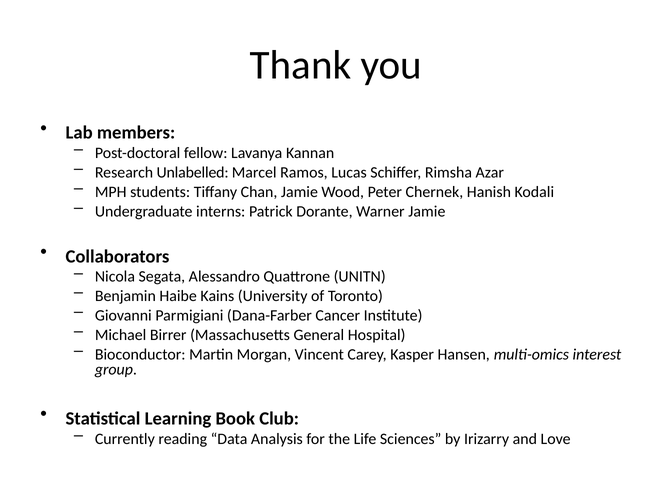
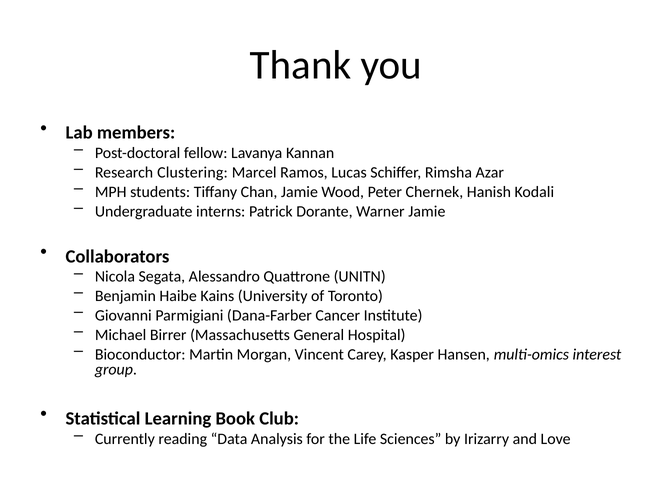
Unlabelled: Unlabelled -> Clustering (192, 172)
